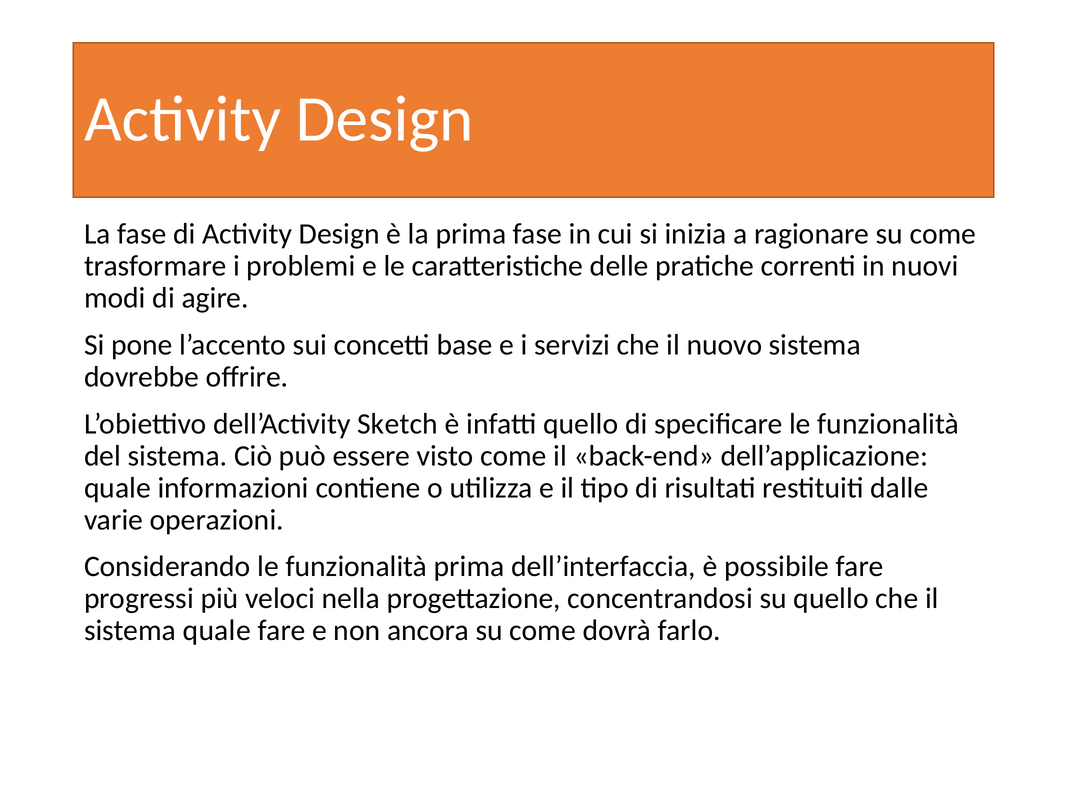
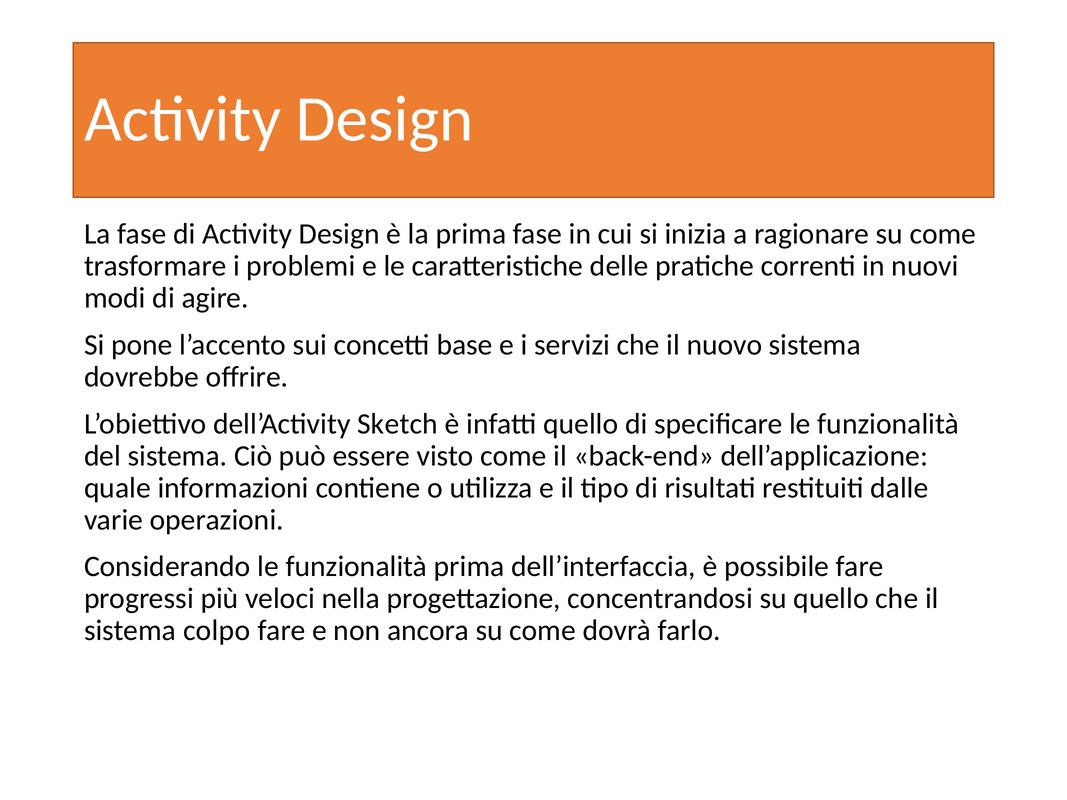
sistema quale: quale -> colpo (217, 631)
